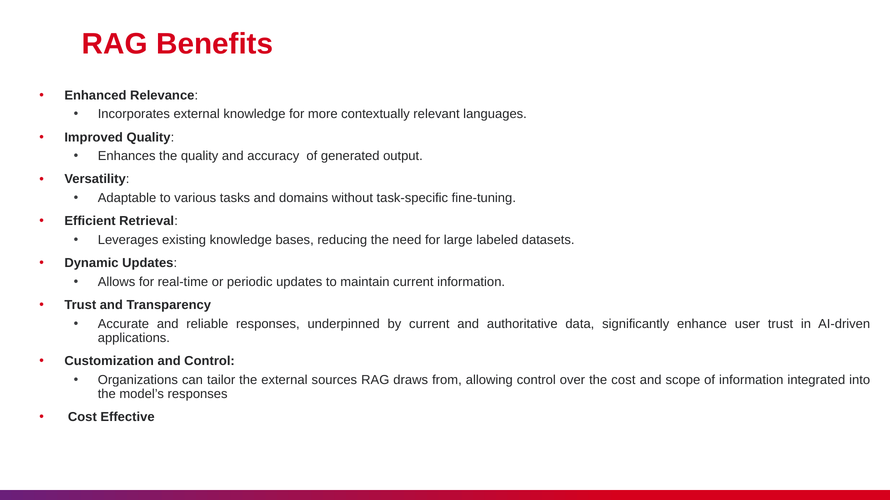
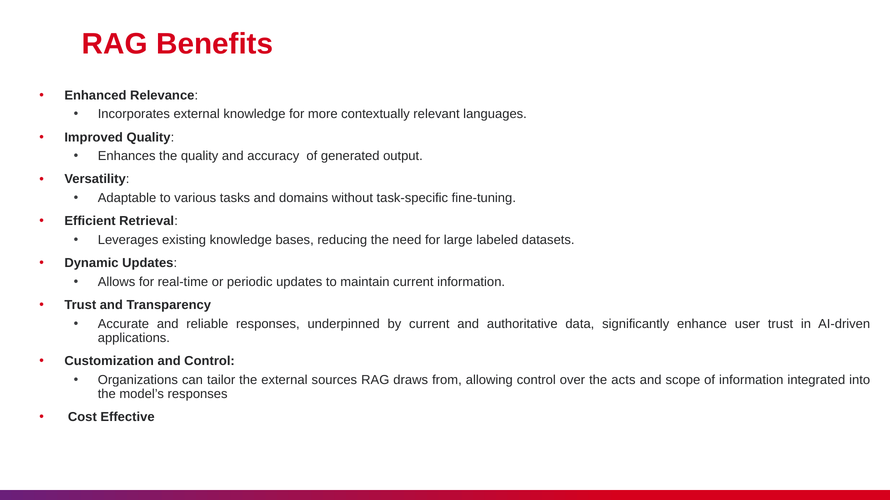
the cost: cost -> acts (623, 380)
